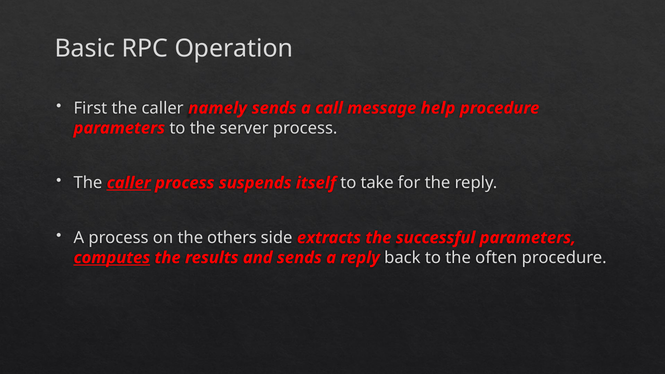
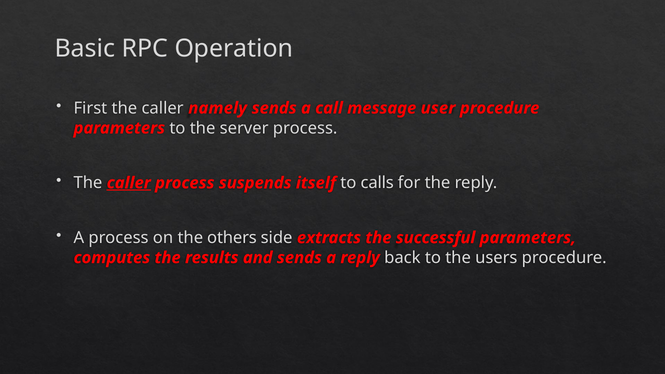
help: help -> user (438, 108)
take: take -> calls (377, 183)
computes underline: present -> none (112, 258)
often: often -> users (496, 258)
